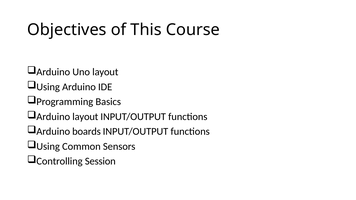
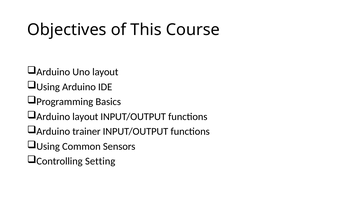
boards: boards -> trainer (86, 132)
Session: Session -> Setting (100, 161)
